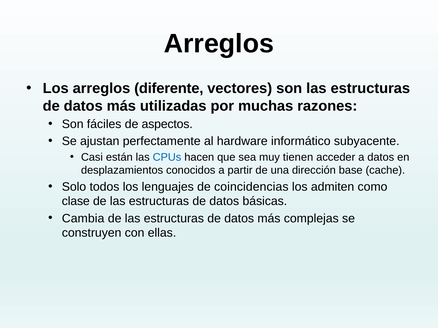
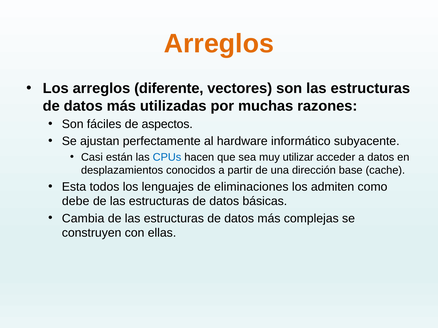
Arreglos colour: black -> orange (219, 44)
tienen: tienen -> utilizar (298, 157)
Solo: Solo -> Esta (74, 187)
coincidencias: coincidencias -> eliminaciones (251, 187)
clase: clase -> debe (76, 202)
